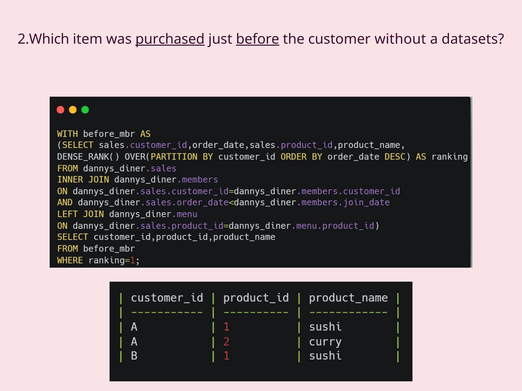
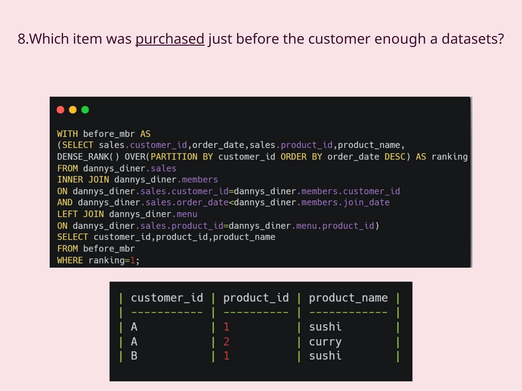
2.Which: 2.Which -> 8.Which (43, 39)
before underline: present -> none (258, 39)
without: without -> enough (400, 39)
